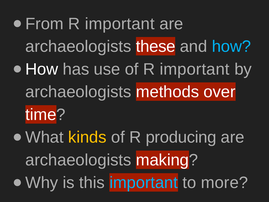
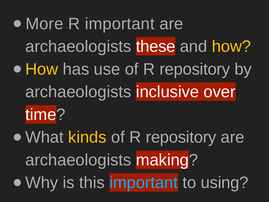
From: From -> More (44, 24)
how colour: light blue -> yellow (231, 46)
How colour: white -> yellow (42, 69)
use of R important: important -> repository (195, 69)
methods: methods -> inclusive (167, 92)
producing: producing -> repository (181, 137)
more: more -> using (225, 182)
